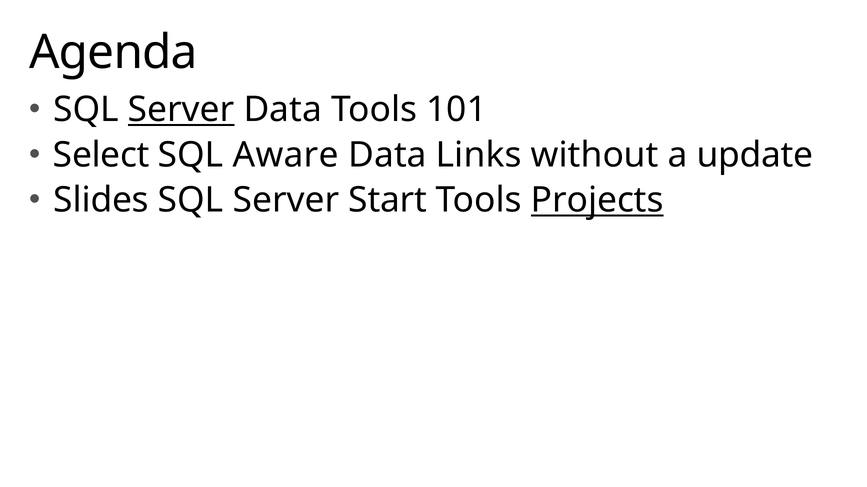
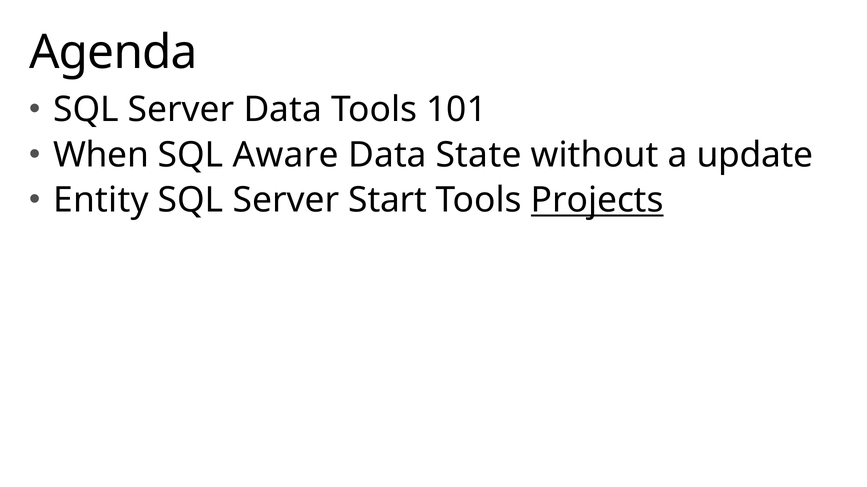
Server underline: present -> none (181, 110)
Select: Select -> When (101, 155)
Links: Links -> State (479, 155)
Slides: Slides -> Entity (101, 200)
